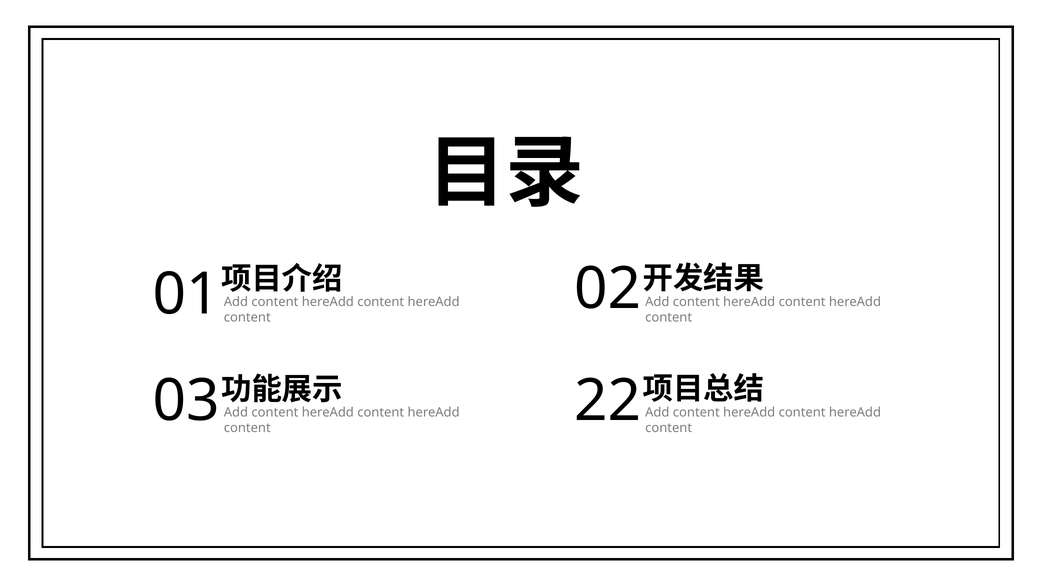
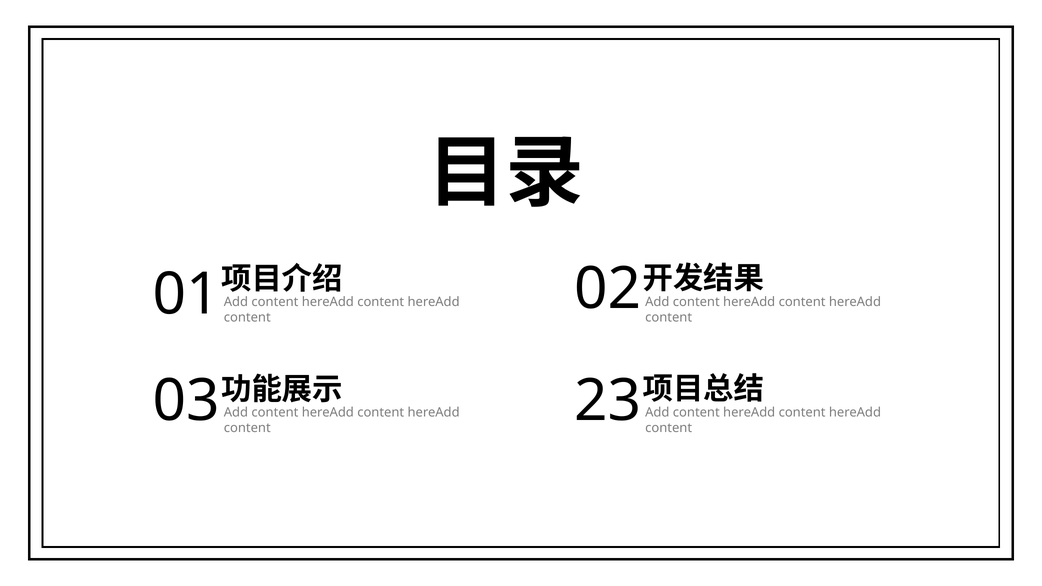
22: 22 -> 23 (608, 401)
